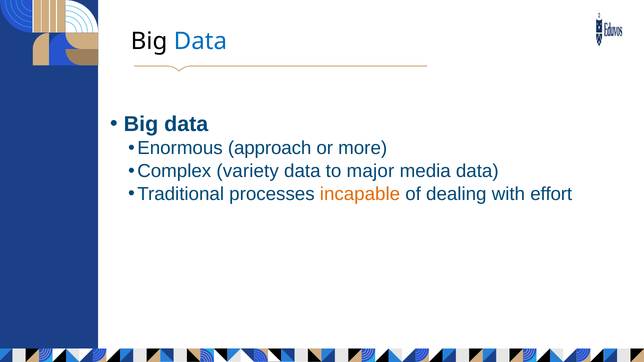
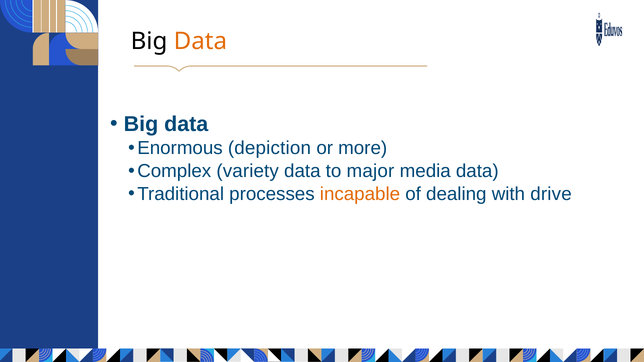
Data colour: blue -> orange (200, 41)
approach: approach -> depiction (269, 148)
effort: effort -> drive (551, 194)
